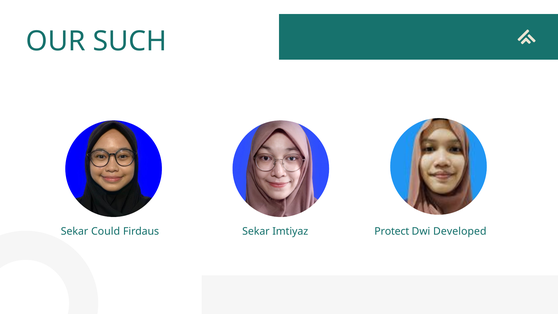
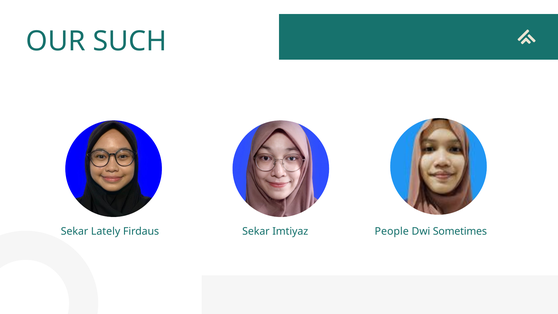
Could: Could -> Lately (106, 231)
Protect: Protect -> People (392, 231)
Developed: Developed -> Sometimes (460, 231)
